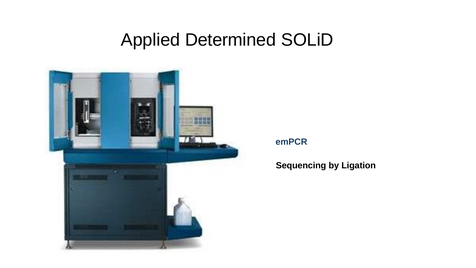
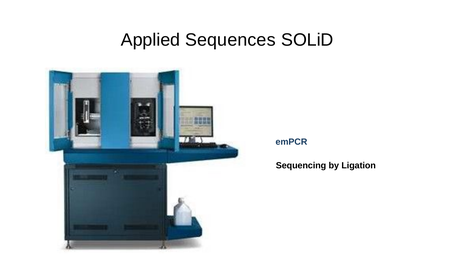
Determined: Determined -> Sequences (230, 40)
